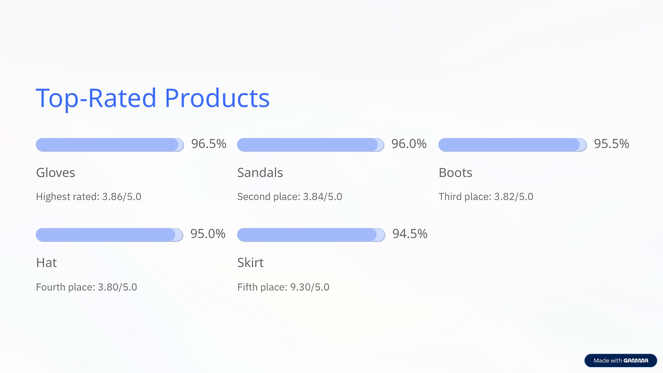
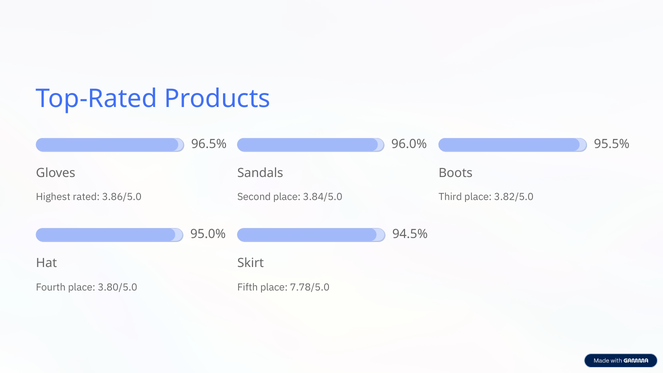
9.30/5.0: 9.30/5.0 -> 7.78/5.0 (310, 287)
